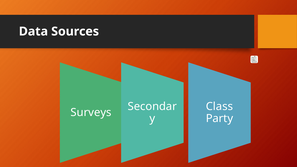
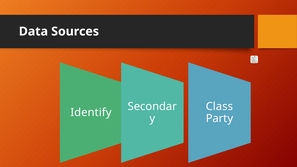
Surveys: Surveys -> Identify (91, 113)
